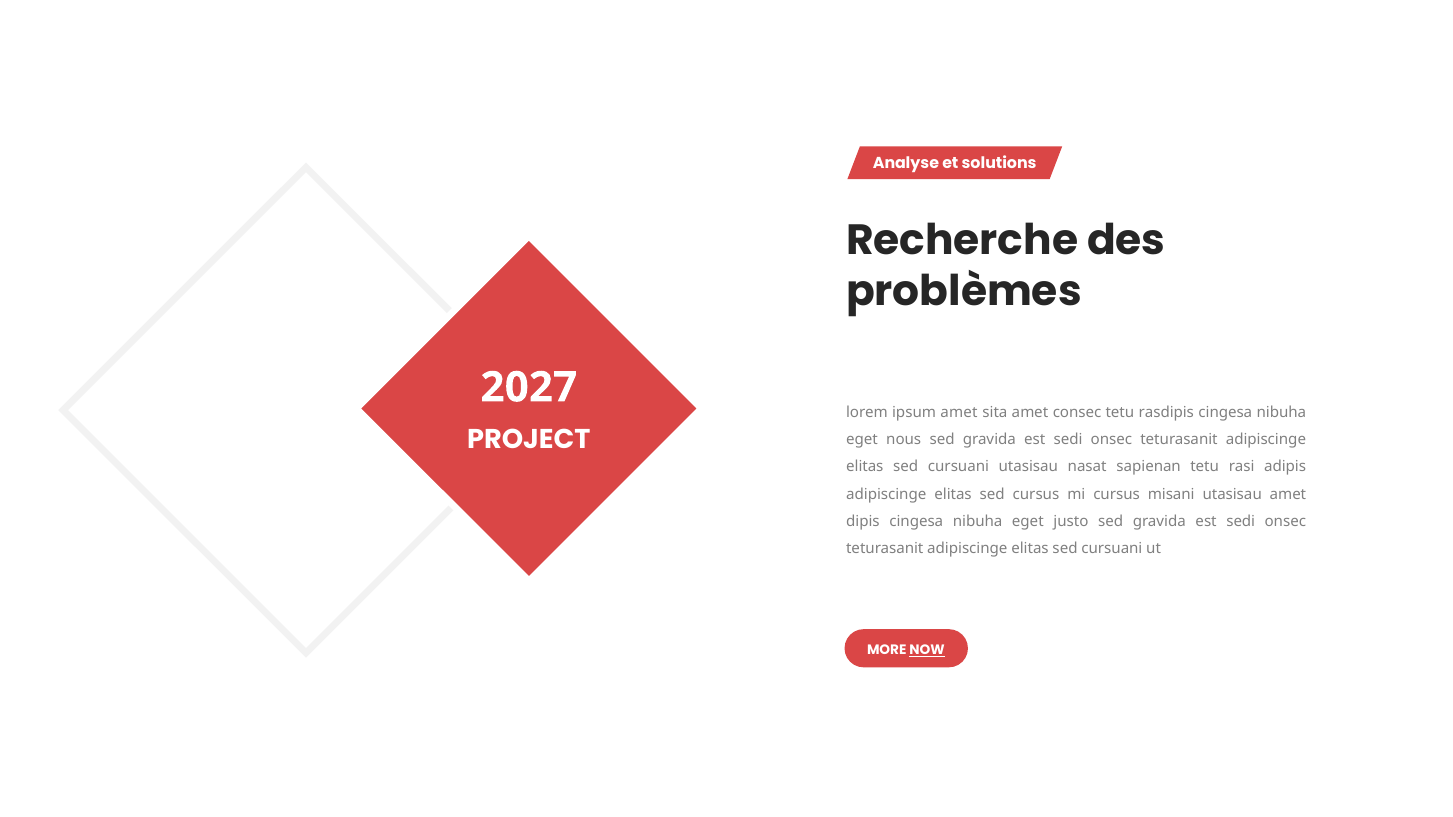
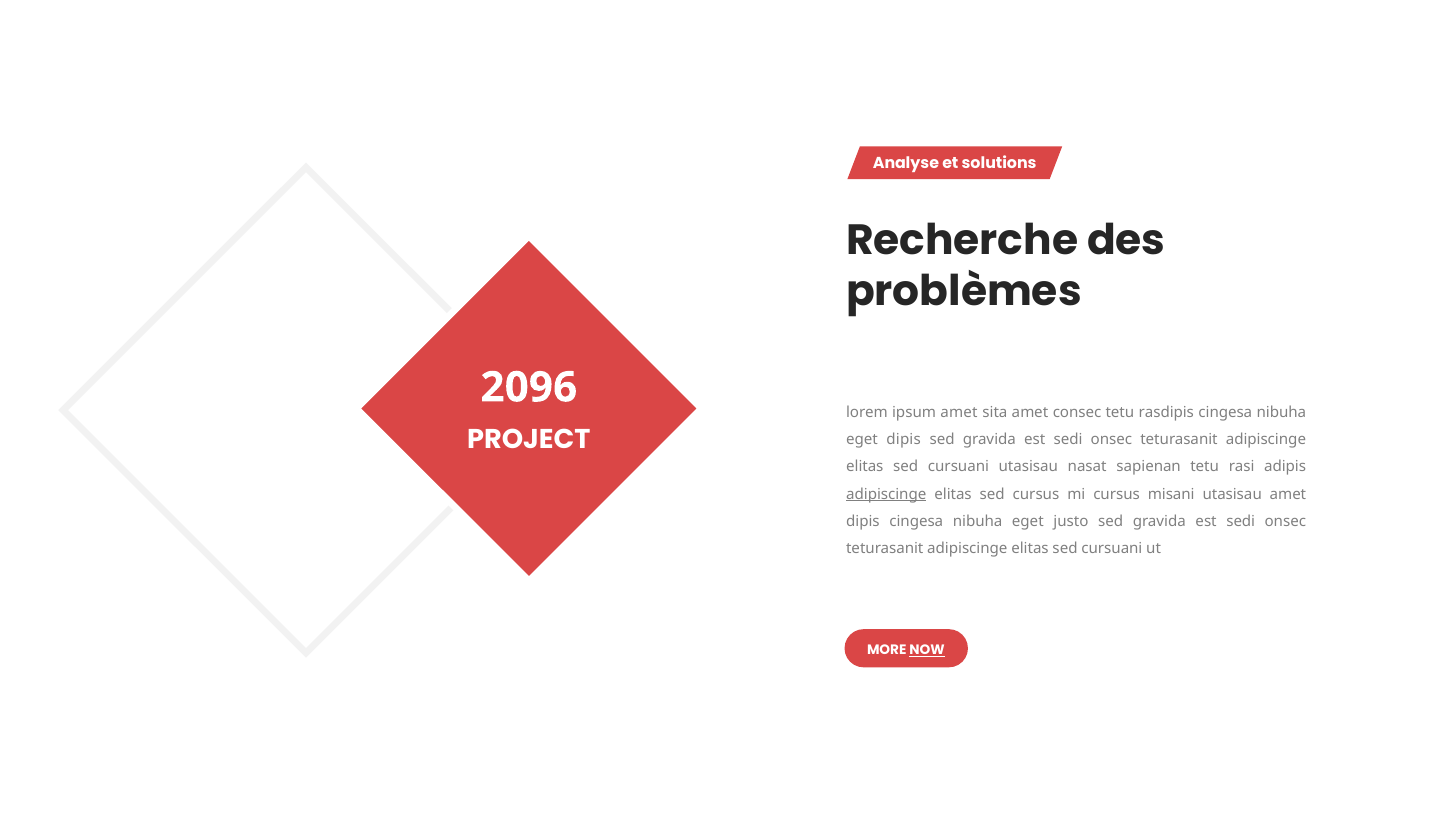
2027: 2027 -> 2096 (529, 388)
eget nous: nous -> dipis (904, 440)
adipiscinge underline: none -> present (886, 494)
